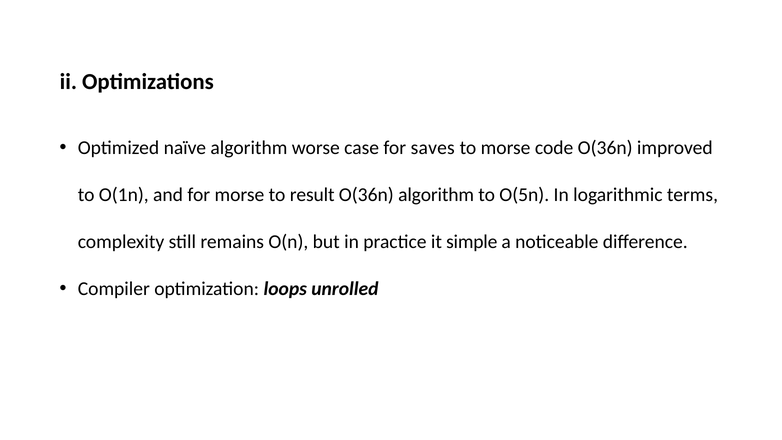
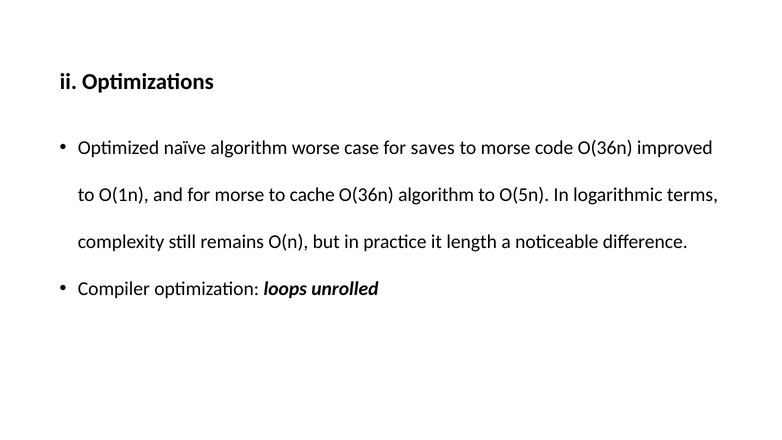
result: result -> cache (312, 195)
simple: simple -> length (472, 242)
